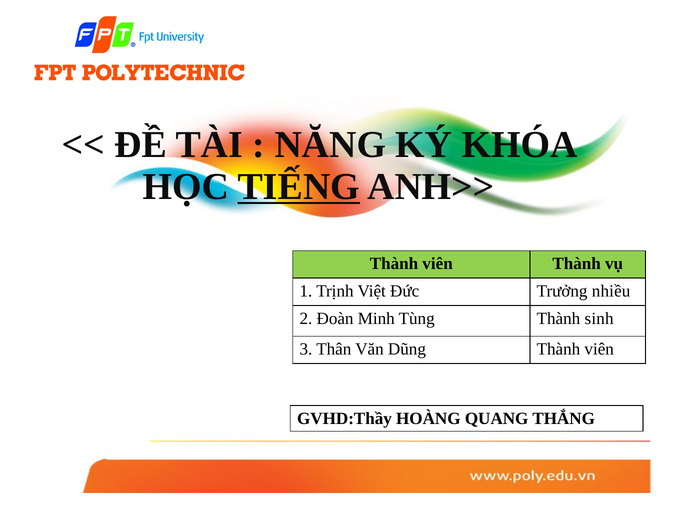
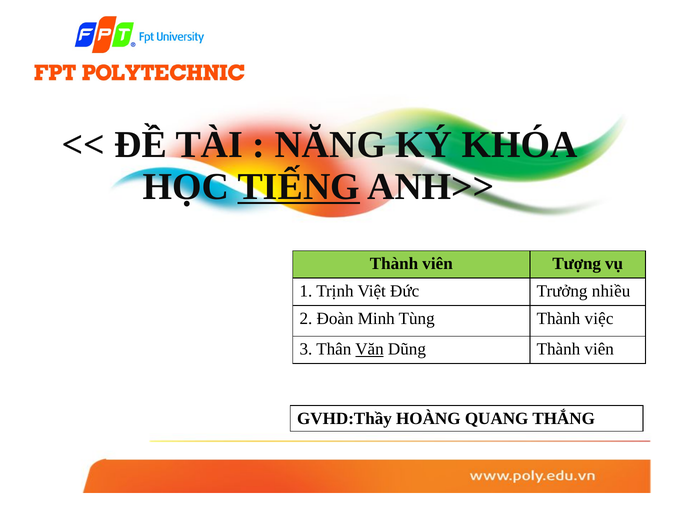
viên Thành: Thành -> Tượng (577, 263)
sinh: sinh -> việc (599, 318)
Văn underline: none -> present (370, 349)
